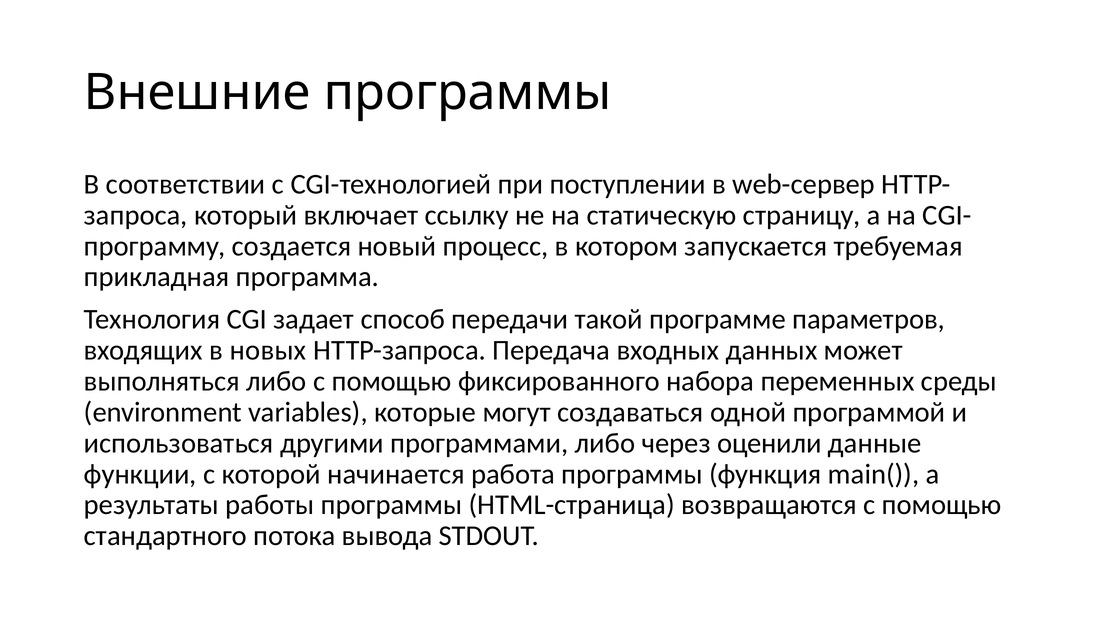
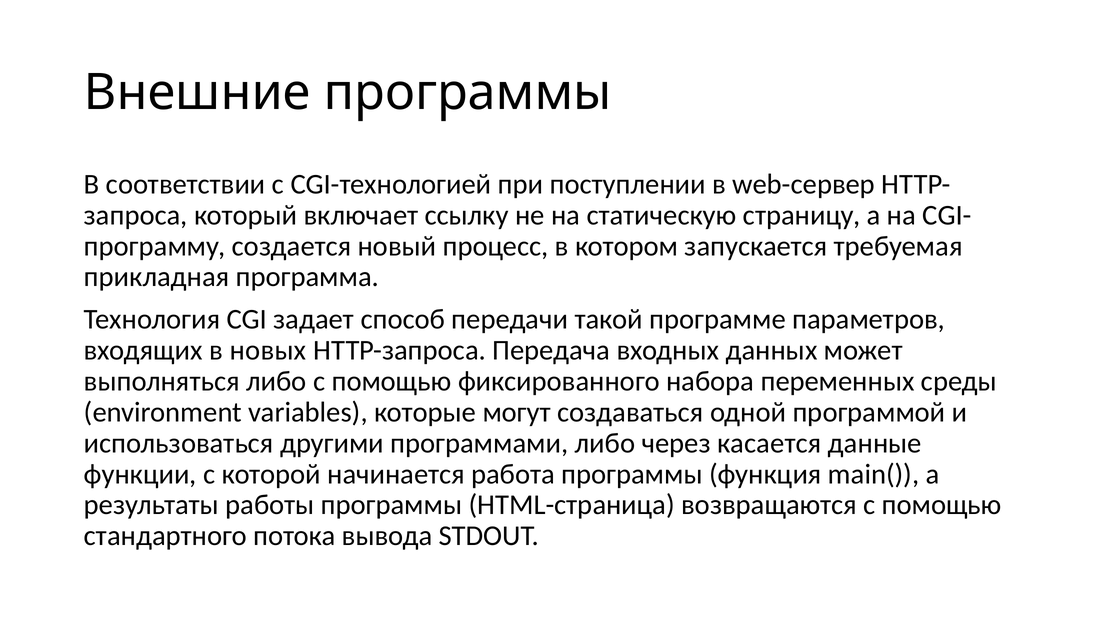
оценили: оценили -> касается (769, 443)
